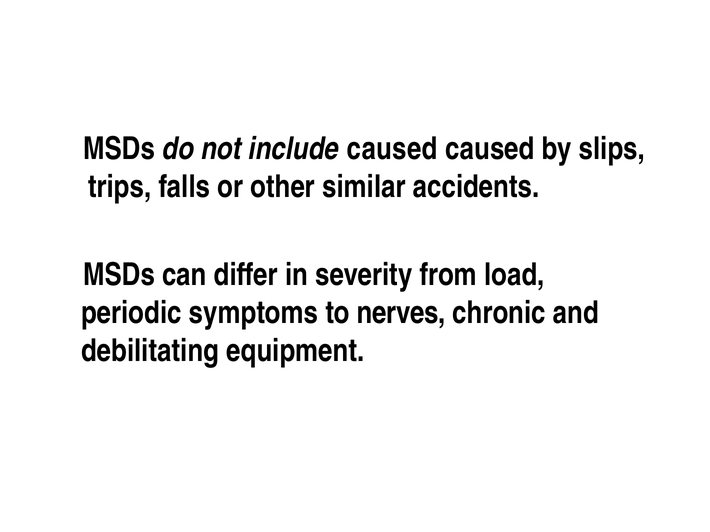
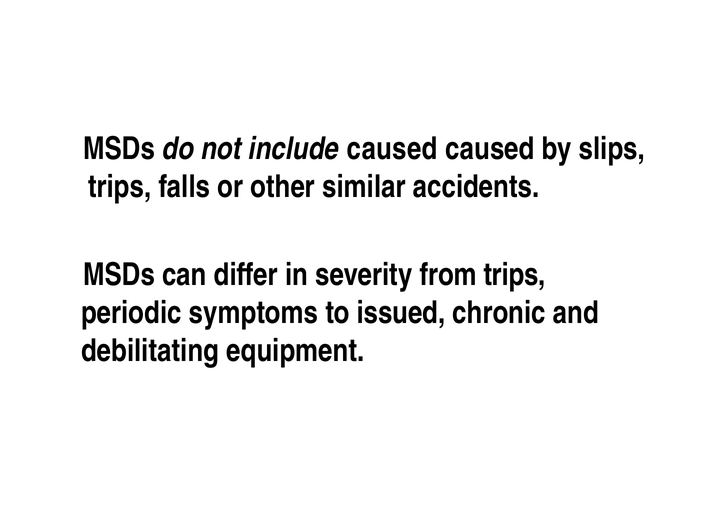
from load: load -> trips (515, 275)
nerves: nerves -> issued (401, 313)
